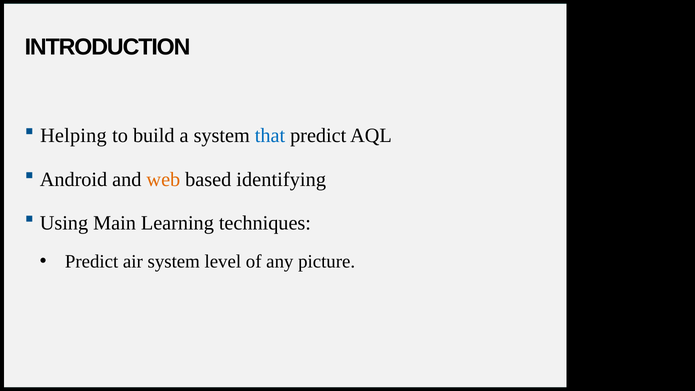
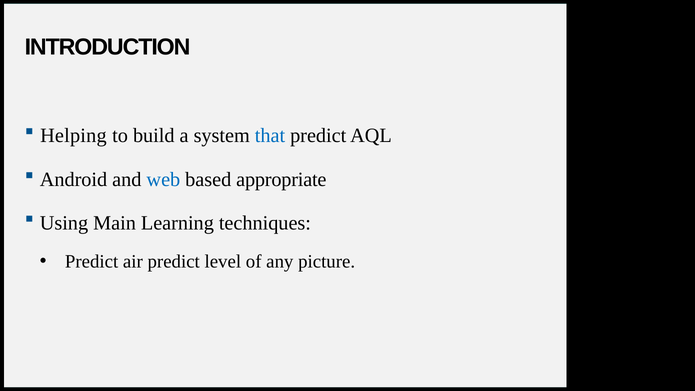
web colour: orange -> blue (163, 179)
identifying: identifying -> appropriate (281, 179)
air system: system -> predict (174, 261)
